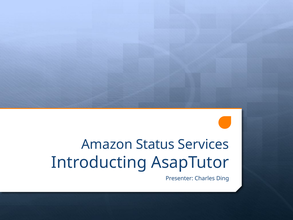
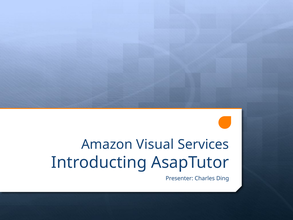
Status: Status -> Visual (155, 144)
